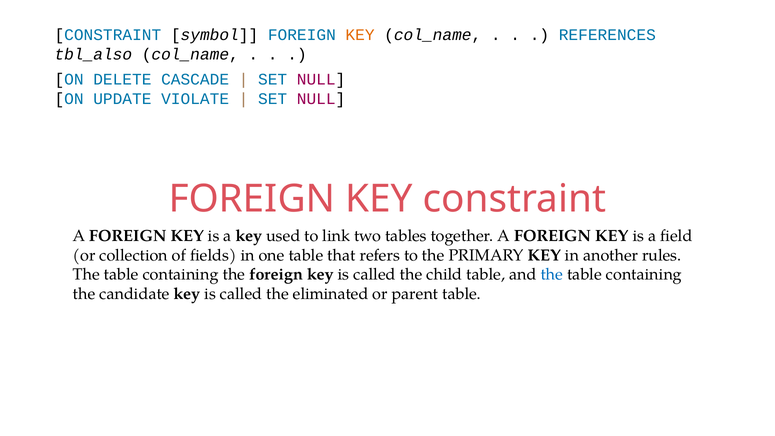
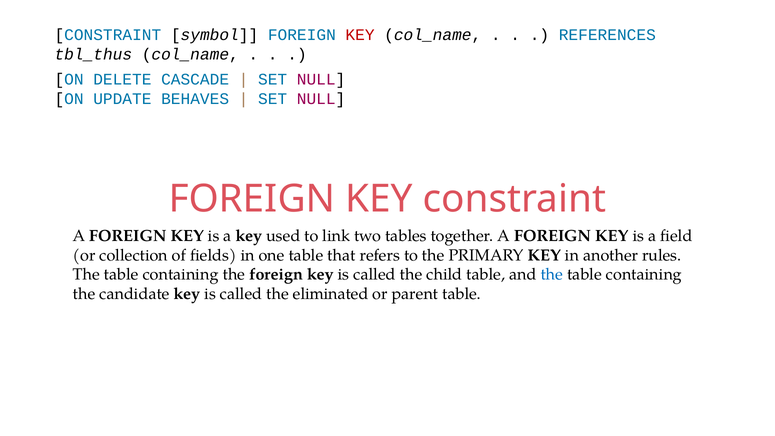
KEY colour: orange -> red (360, 35)
tbl_also: tbl_also -> tbl_thus (93, 54)
VIOLATE: VIOLATE -> BEHAVES (195, 99)
